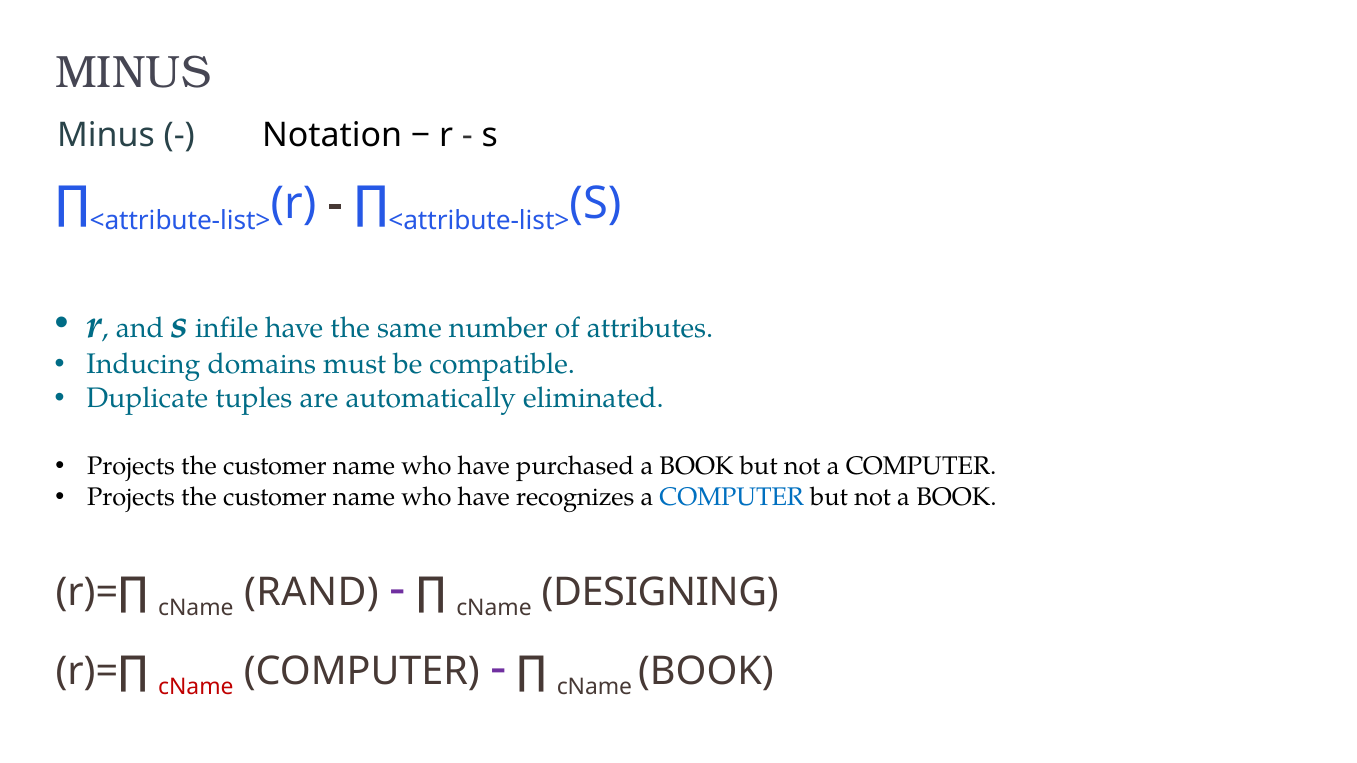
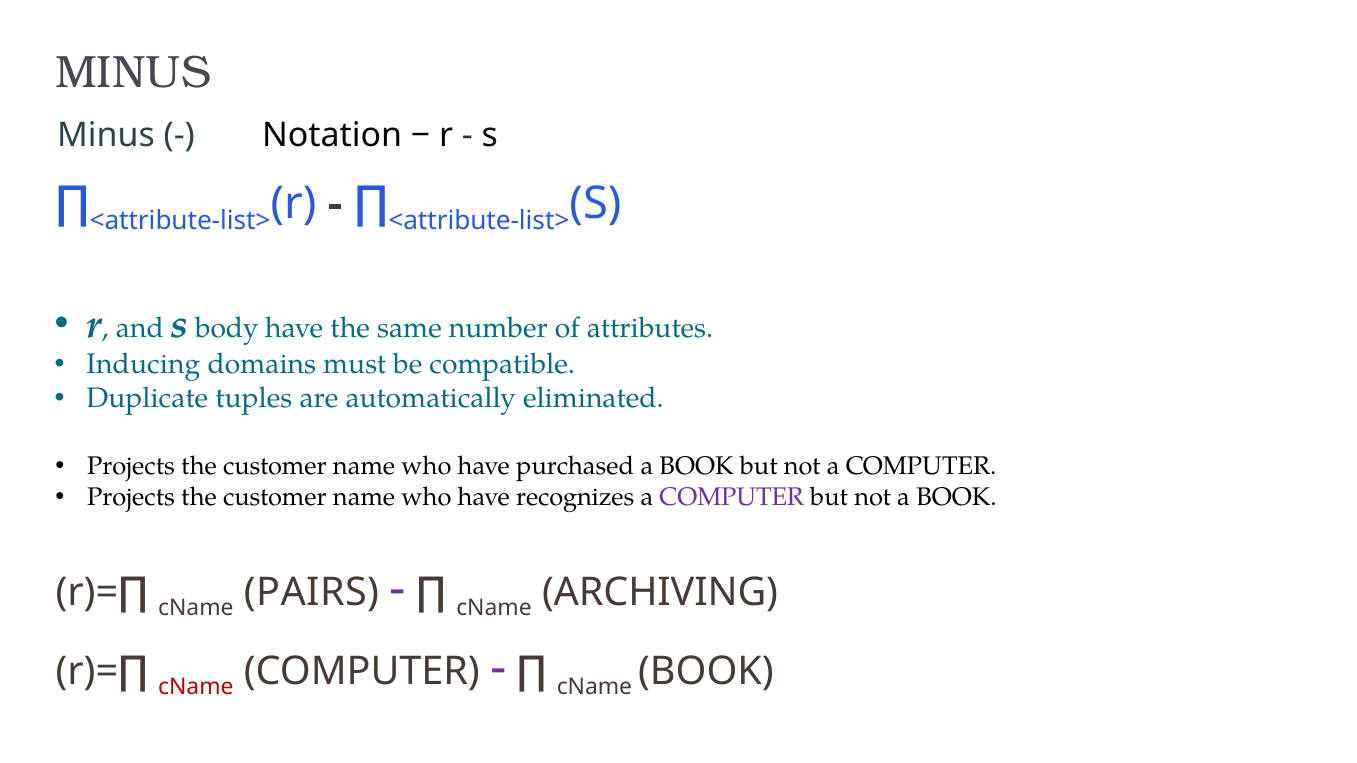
infile: infile -> body (227, 328)
COMPUTER colour: blue -> purple (732, 497)
RAND: RAND -> PAIRS (311, 593)
DESIGNING: DESIGNING -> ARCHIVING (660, 593)
